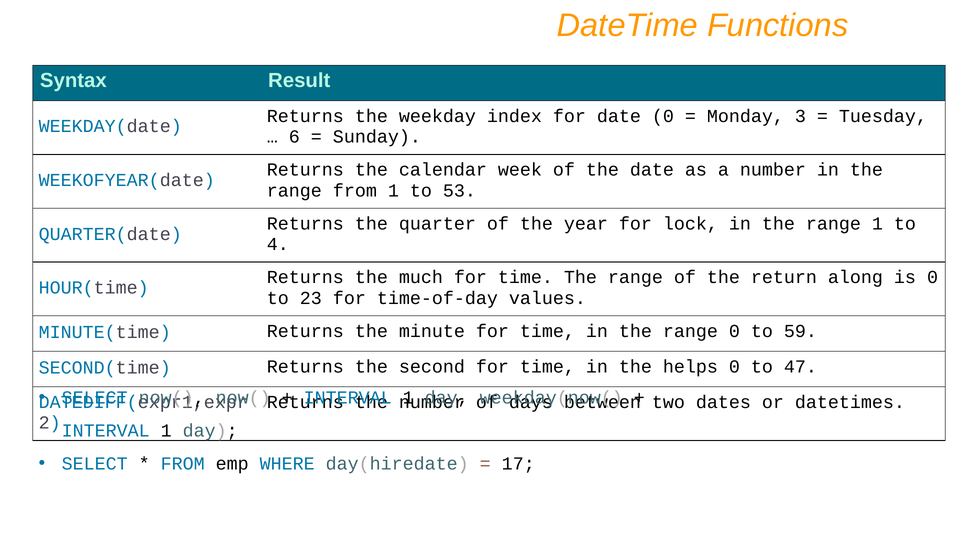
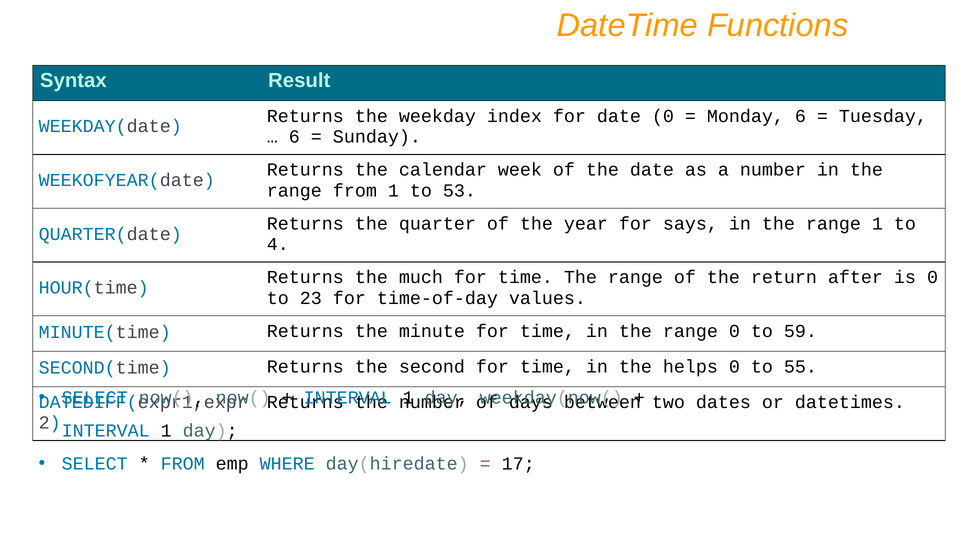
Monday 3: 3 -> 6 (800, 116)
lock: lock -> says (690, 224)
along: along -> after (855, 277)
47: 47 -> 55 (800, 367)
